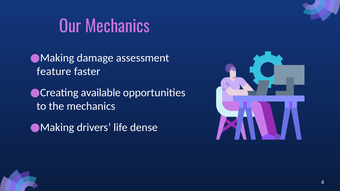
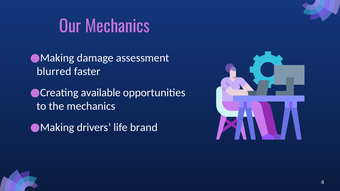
feature: feature -> blurred (54, 72)
dense: dense -> brand (144, 128)
